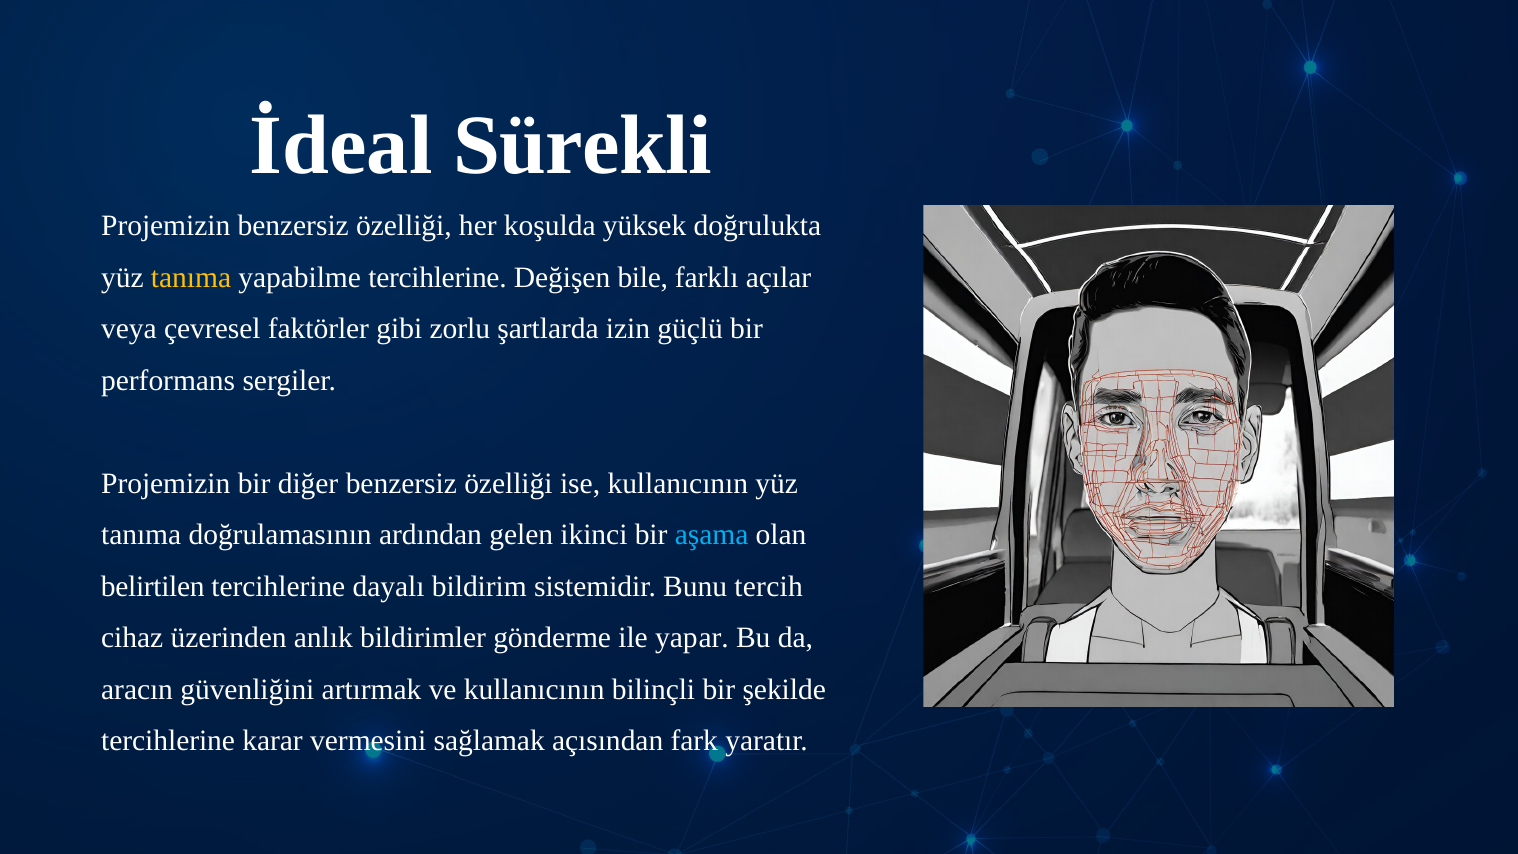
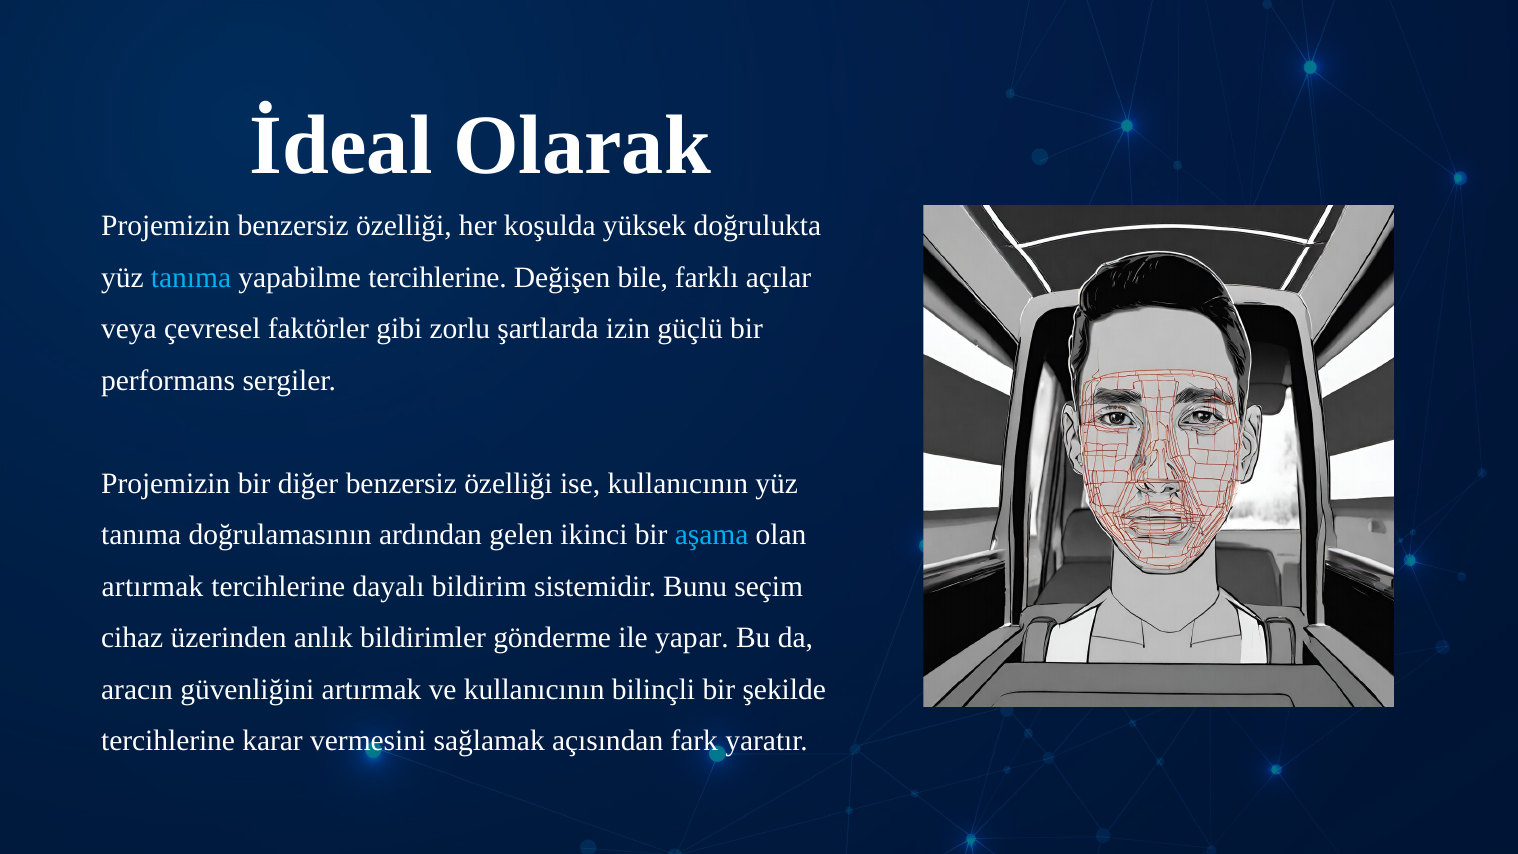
Sürekli: Sürekli -> Olarak (582, 146)
tanıma colour: yellow -> light blue (191, 278)
belirtilen: belirtilen -> artırmak (152, 587)
tercih: tercih -> seçim (769, 587)
